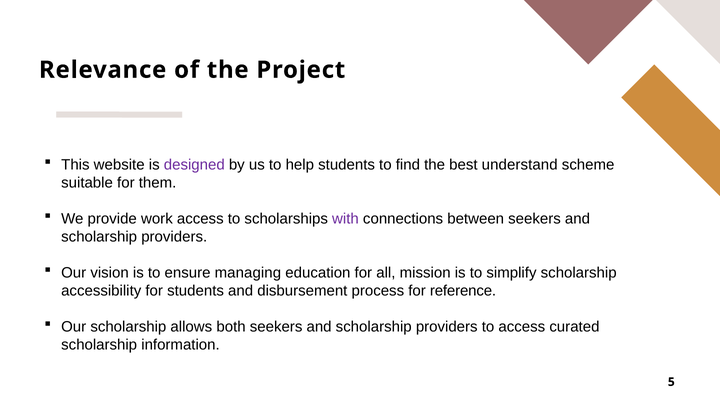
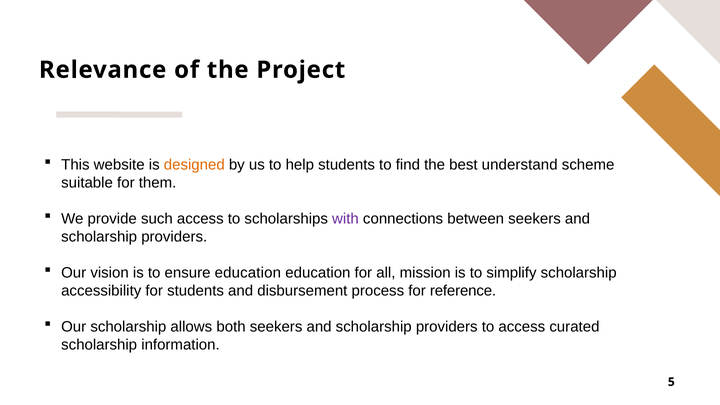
designed colour: purple -> orange (194, 165)
work: work -> such (157, 219)
ensure managing: managing -> education (248, 273)
